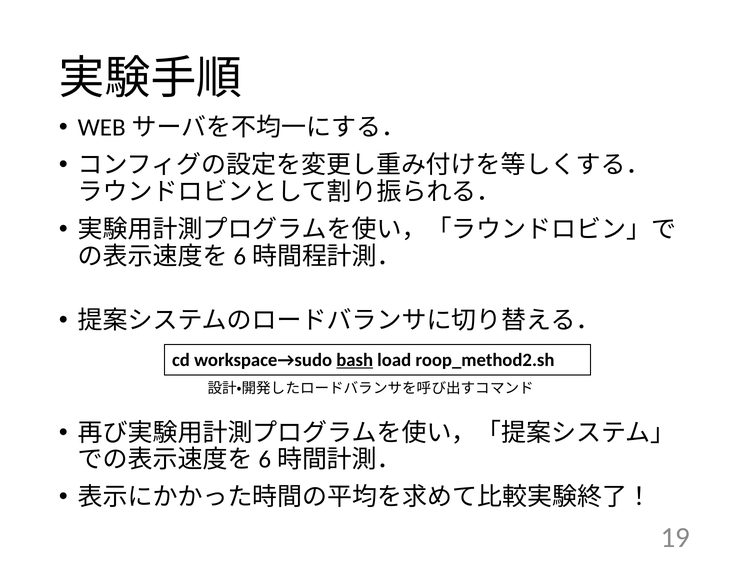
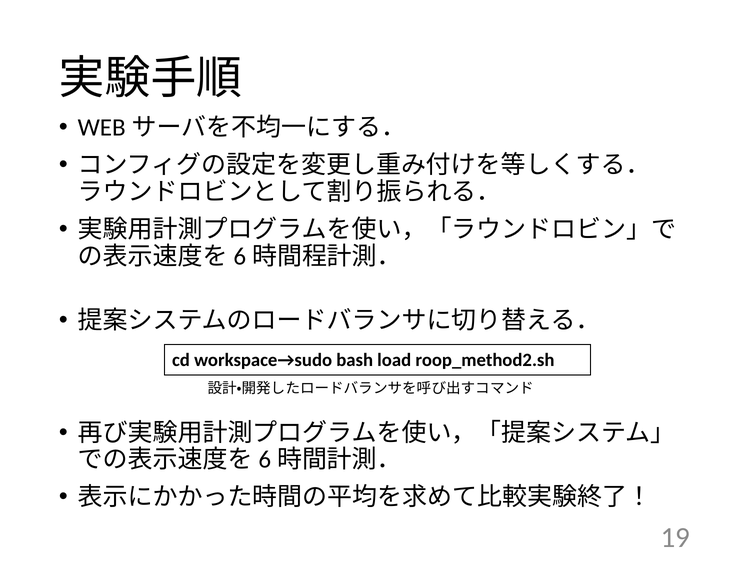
bash underline: present -> none (355, 360)
